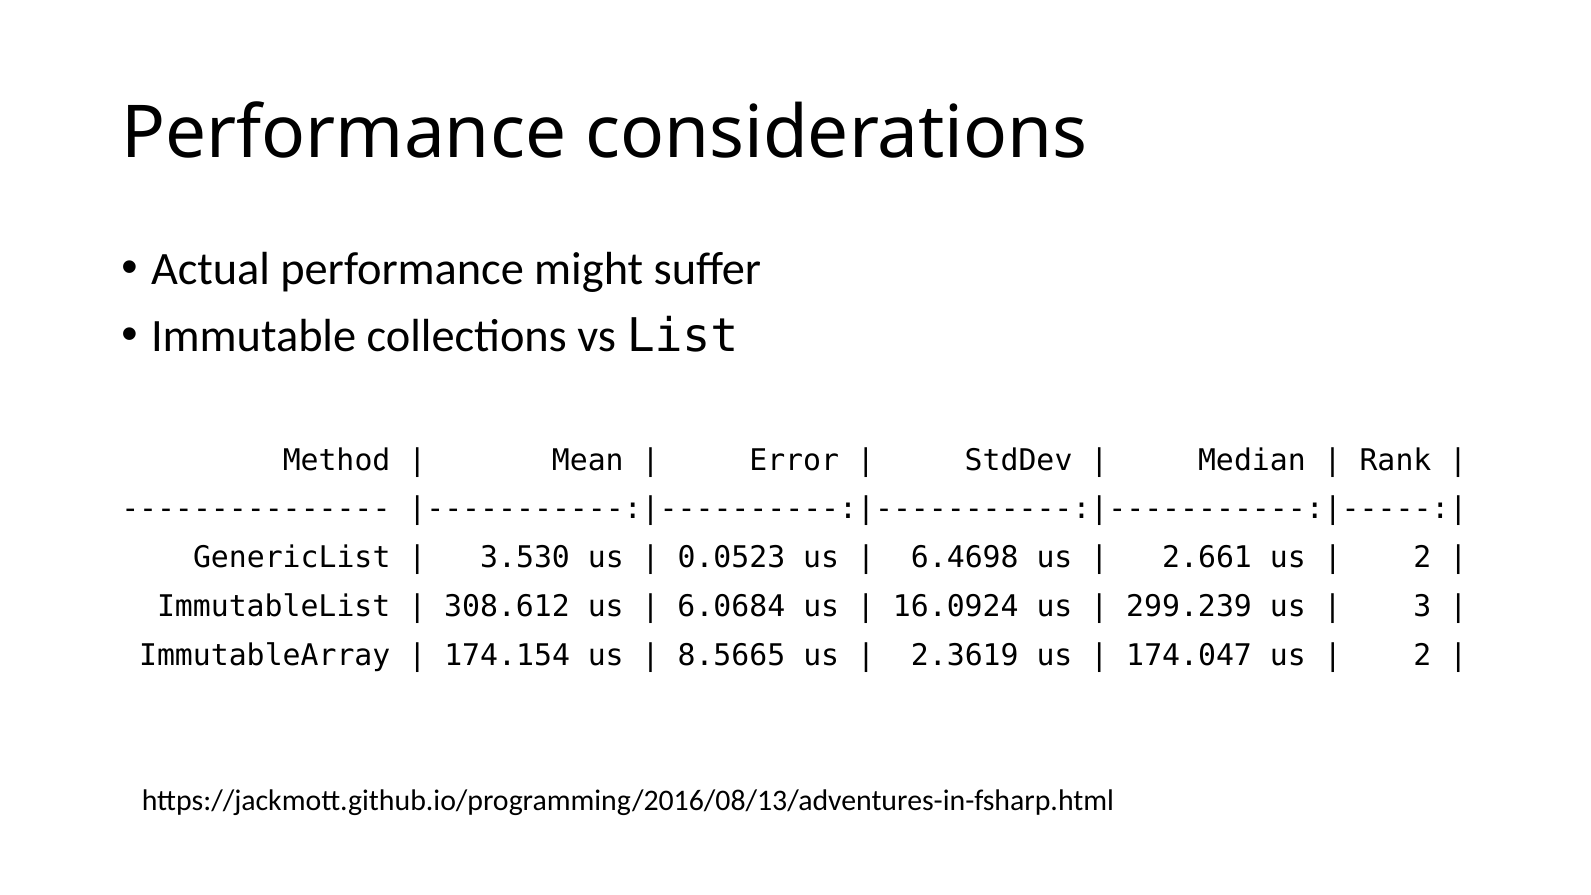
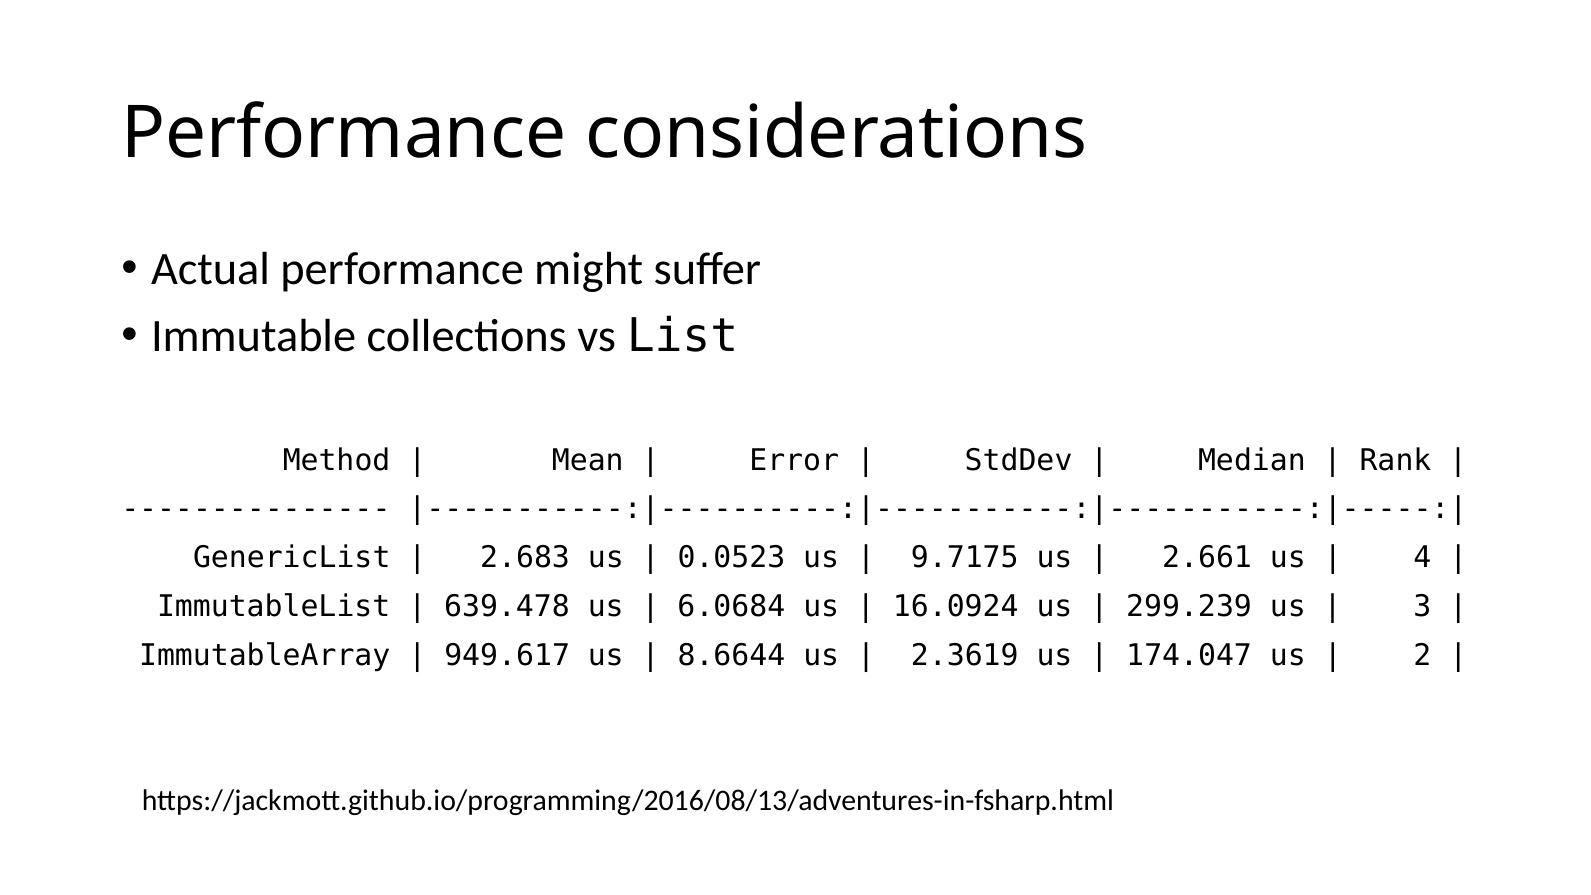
3.530: 3.530 -> 2.683 (525, 558)
6.4698: 6.4698 -> 9.7175 (965, 558)
2: 2 -> 4 (1422, 558)
308.612: 308.612 -> 639.478 (507, 607)
174.154: 174.154 -> 949.617 (507, 656)
8.5665: 8.5665 -> 8.6644 (731, 656)
